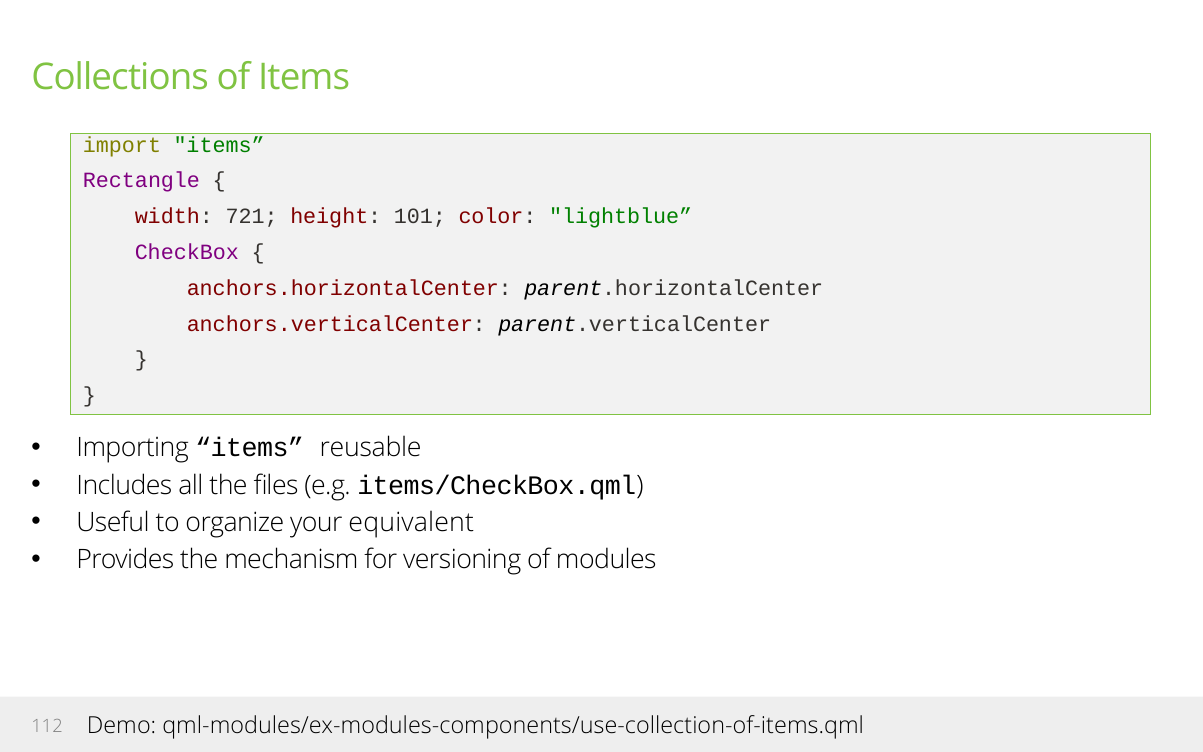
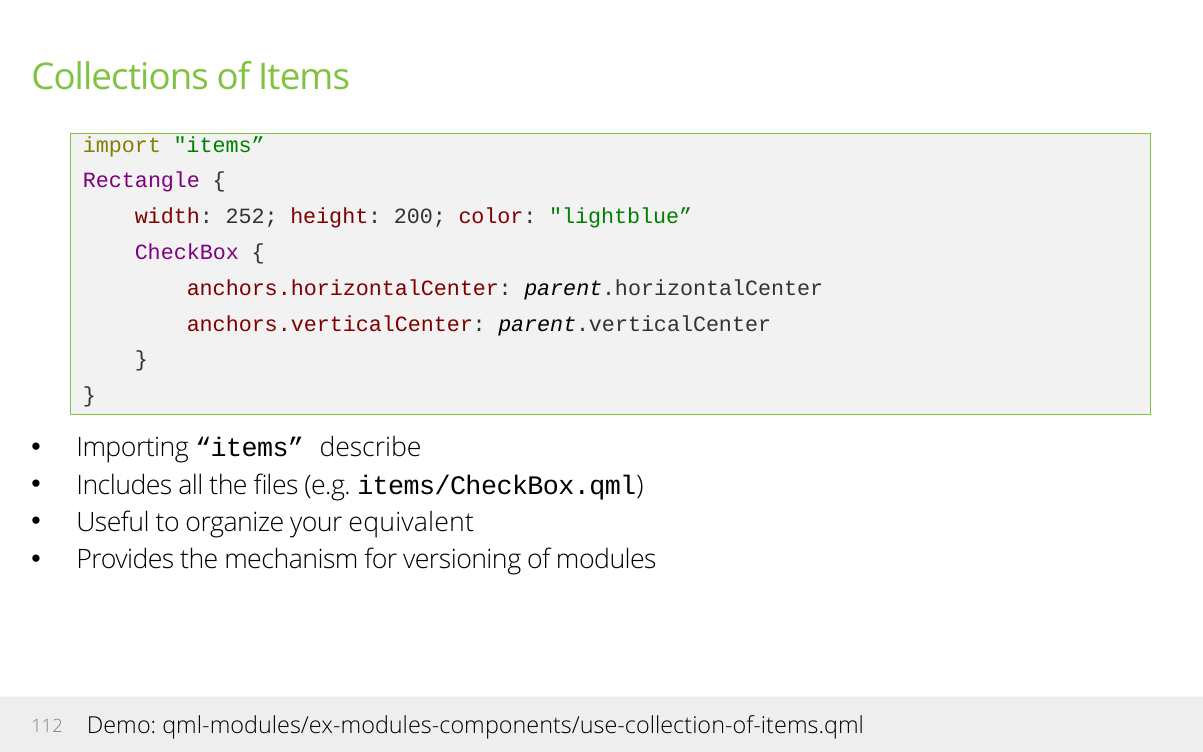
721: 721 -> 252 (252, 217)
101: 101 -> 200 (420, 217)
reusable: reusable -> describe (371, 448)
